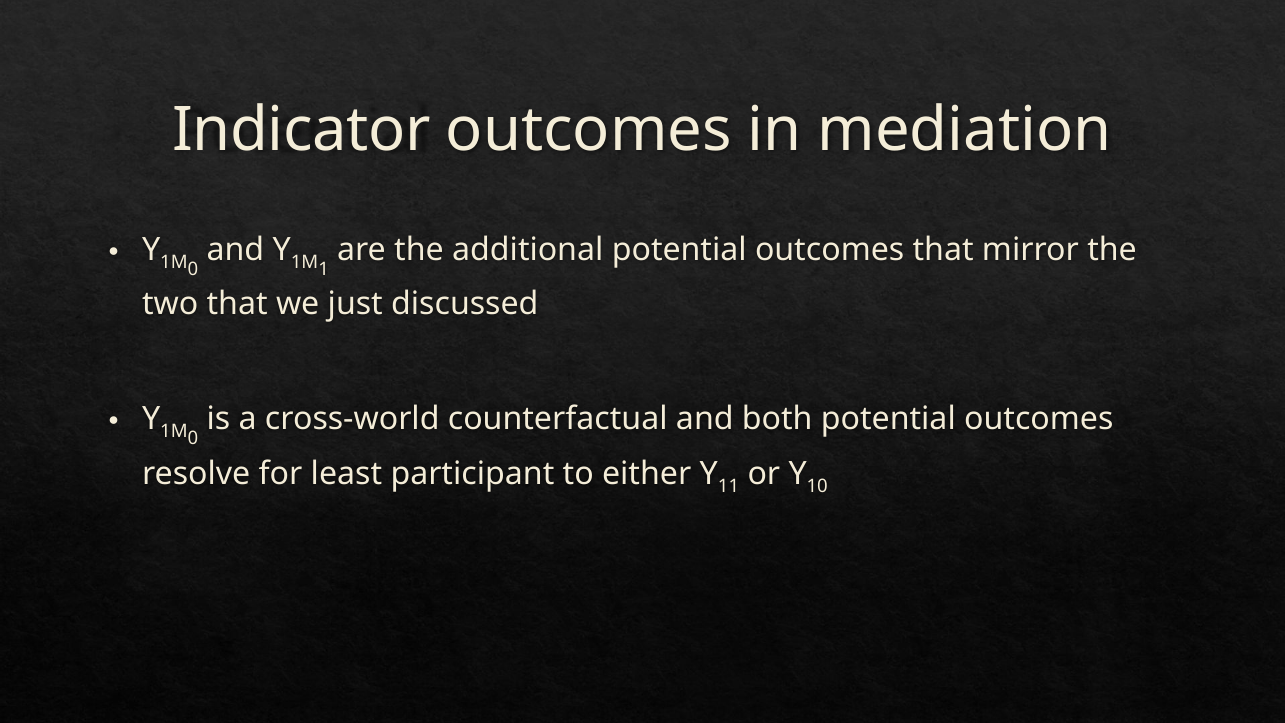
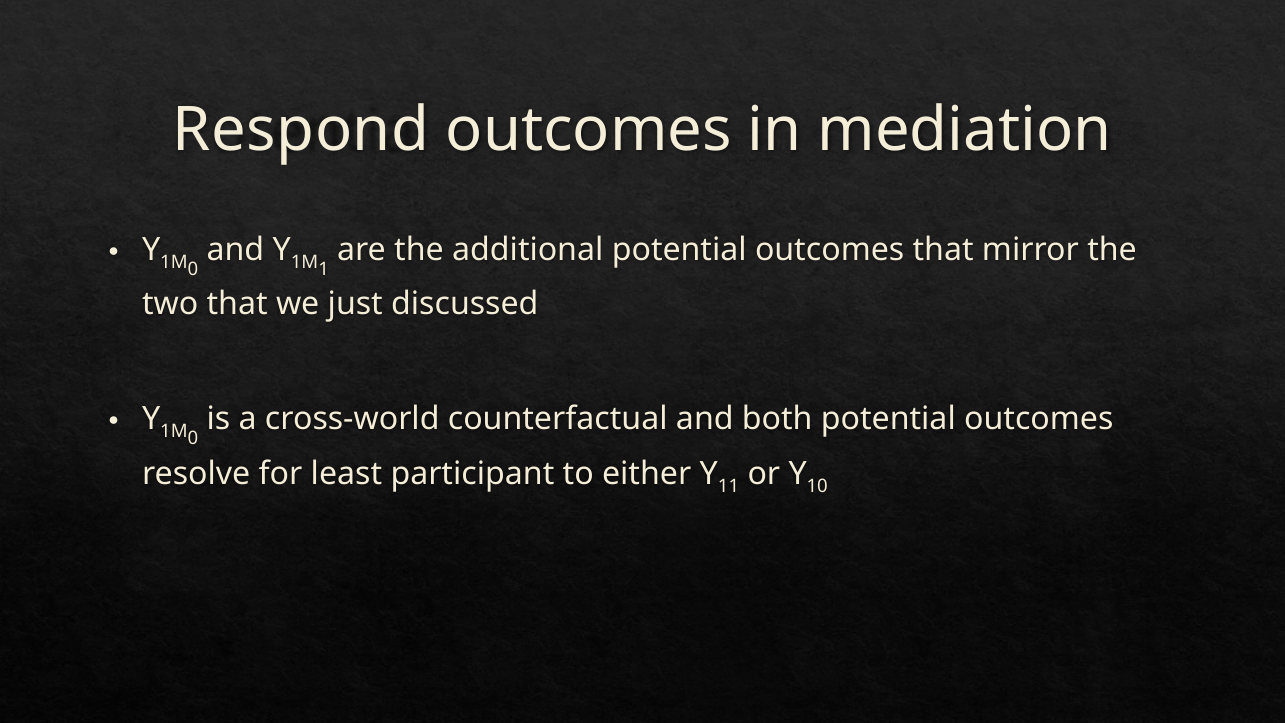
Indicator: Indicator -> Respond (301, 130)
